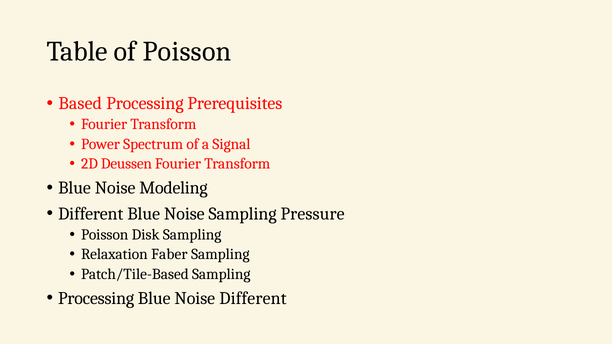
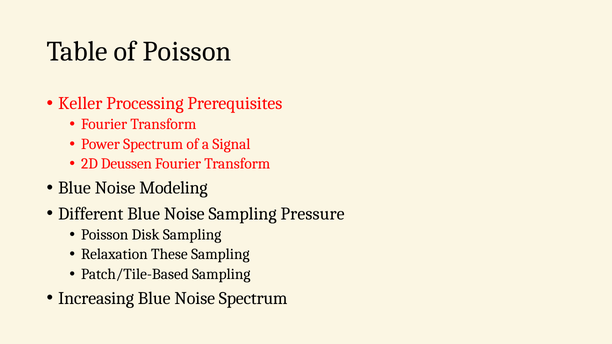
Based: Based -> Keller (80, 103)
Faber: Faber -> These (169, 255)
Processing: Processing -> Increasing (96, 298)
Noise Different: Different -> Spectrum (253, 298)
